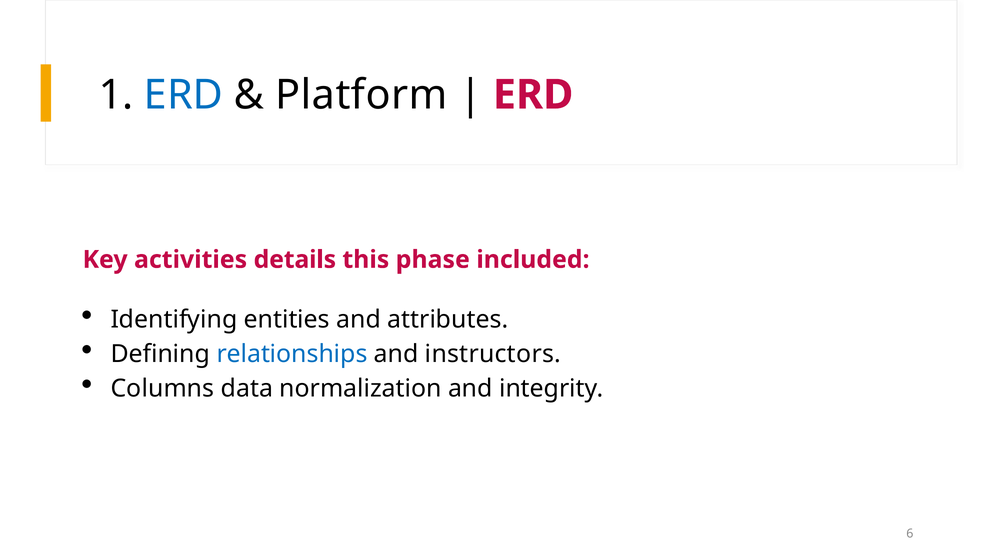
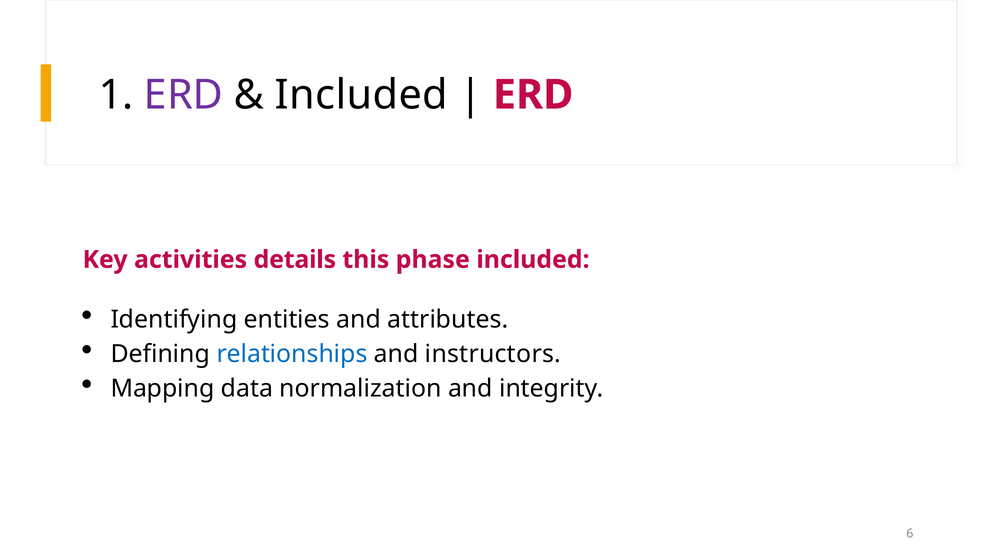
ERD colour: blue -> purple (184, 95)
Platform: Platform -> Included (361, 95)
Columns: Columns -> Mapping (162, 388)
